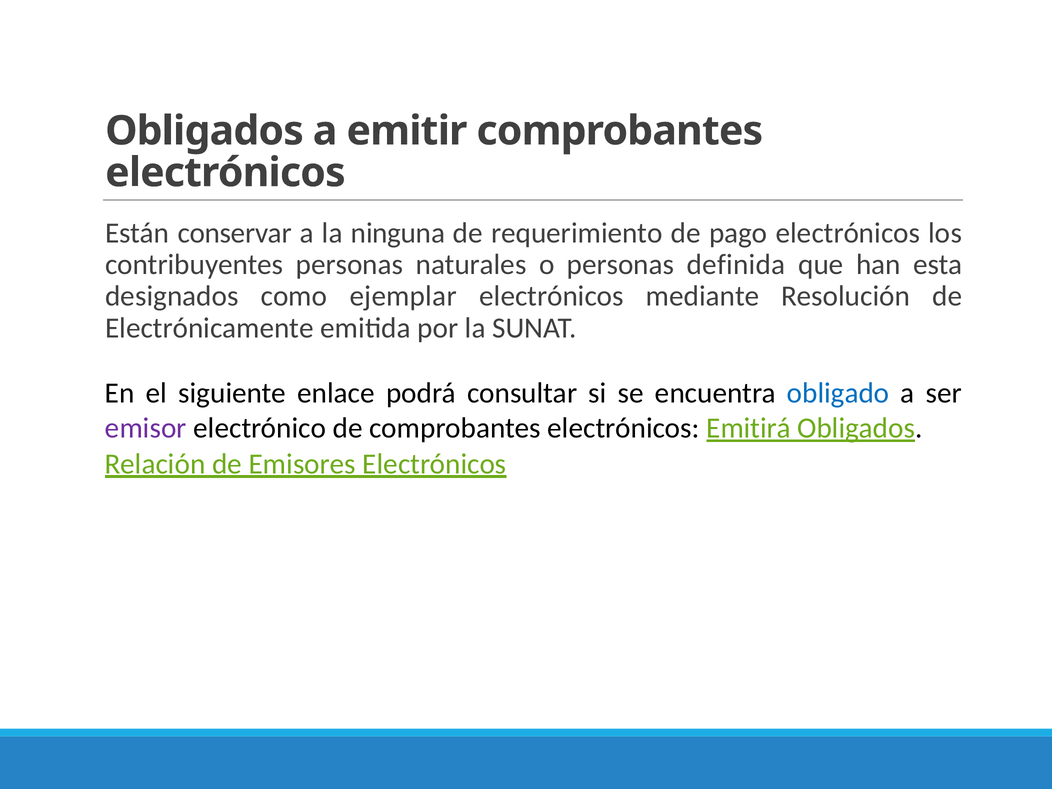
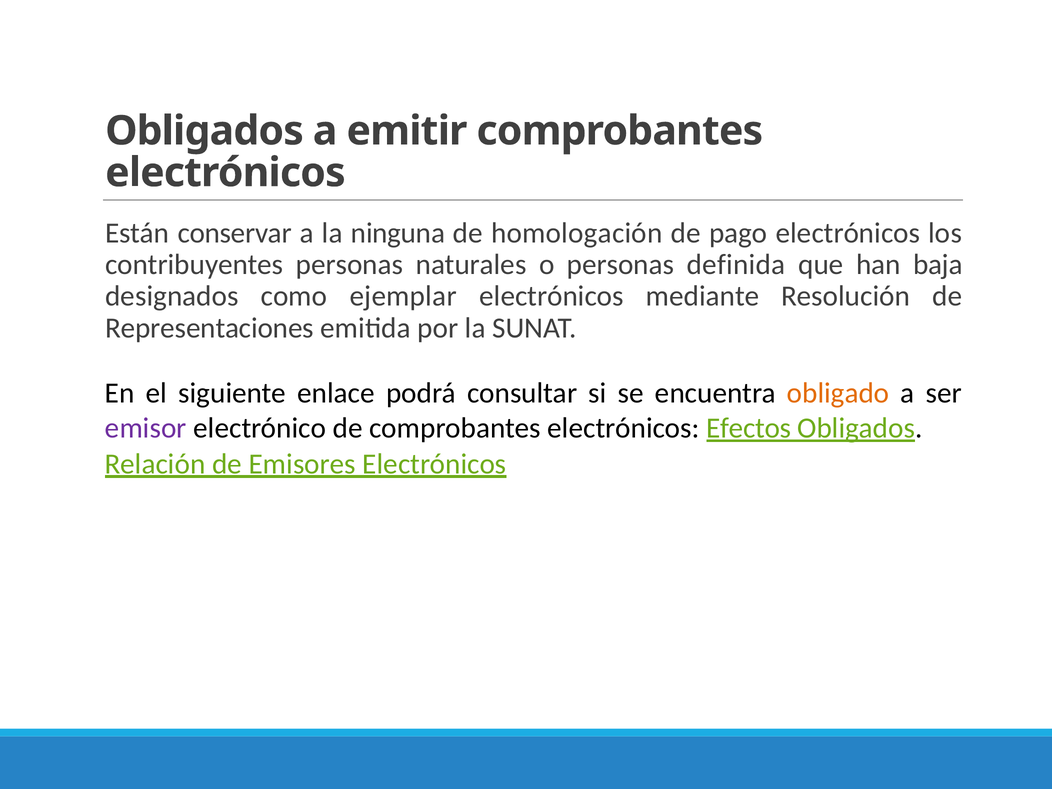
requerimiento: requerimiento -> homologación (577, 233)
esta: esta -> baja (938, 265)
Electrónicamente: Electrónicamente -> Representaciones (210, 328)
obligado colour: blue -> orange (838, 393)
Emitirá: Emitirá -> Efectos (749, 428)
